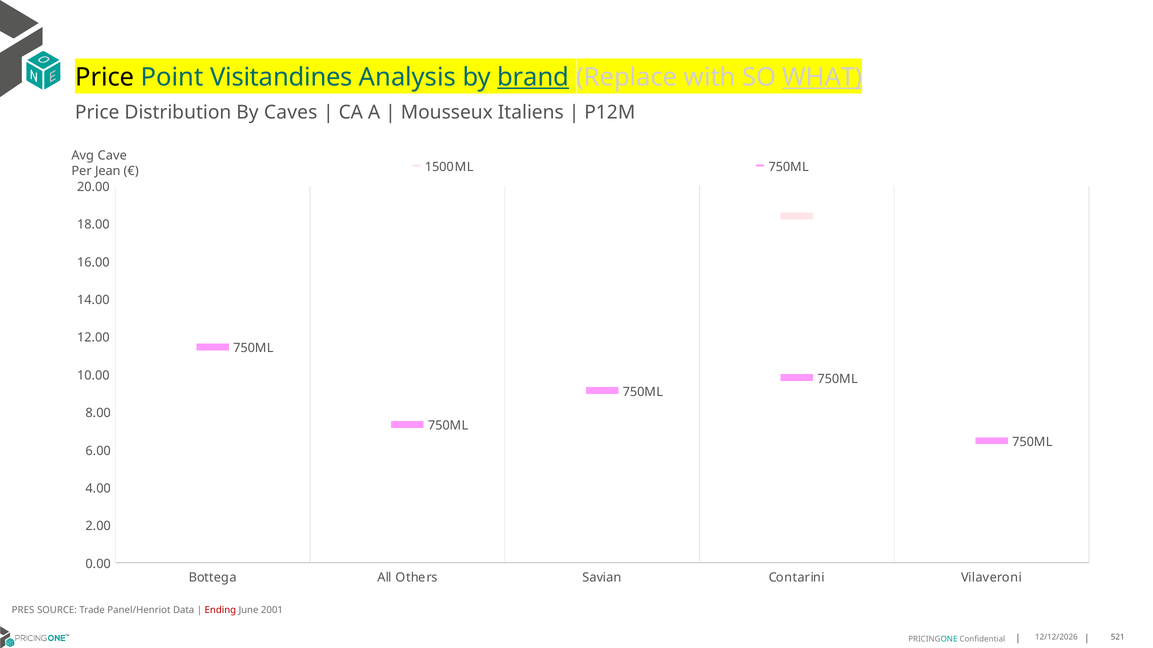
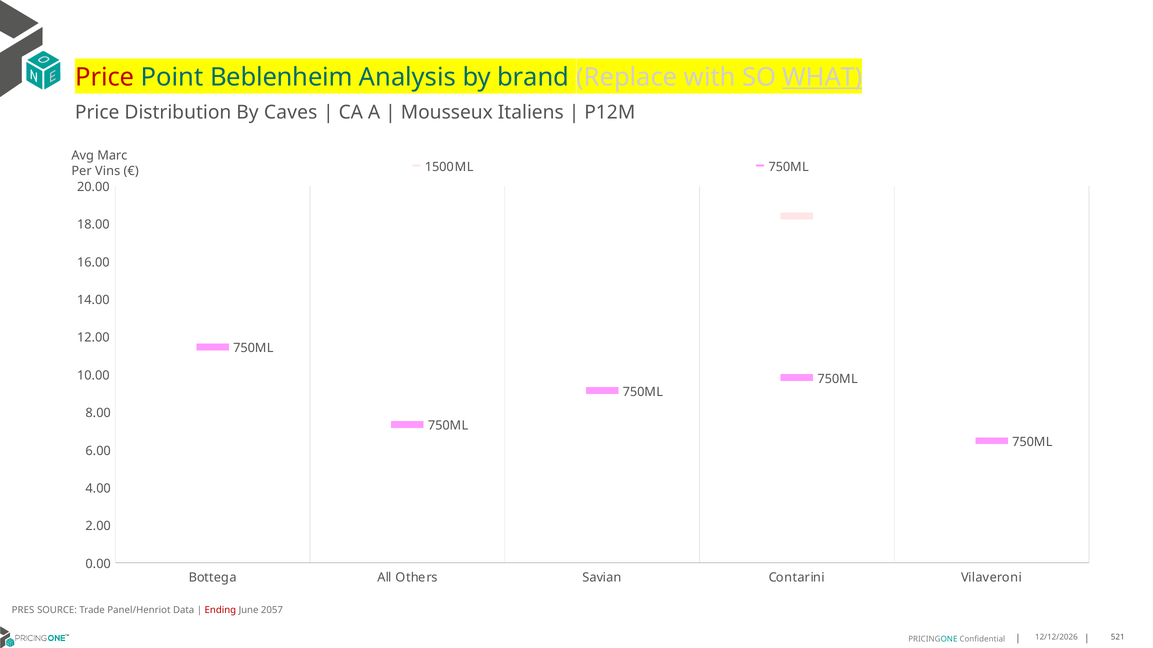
Price colour: black -> red (105, 77)
Visitandines: Visitandines -> Beblenheim (281, 77)
brand underline: present -> none (533, 77)
Cave: Cave -> Marc (112, 156)
Jean: Jean -> Vins (108, 171)
2001: 2001 -> 2057 (272, 611)
